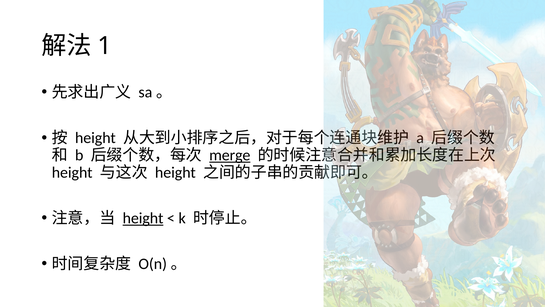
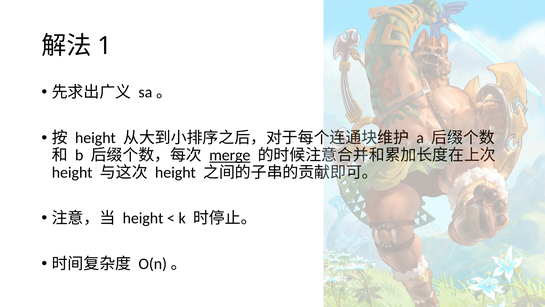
height underline: present -> none (143, 218)
